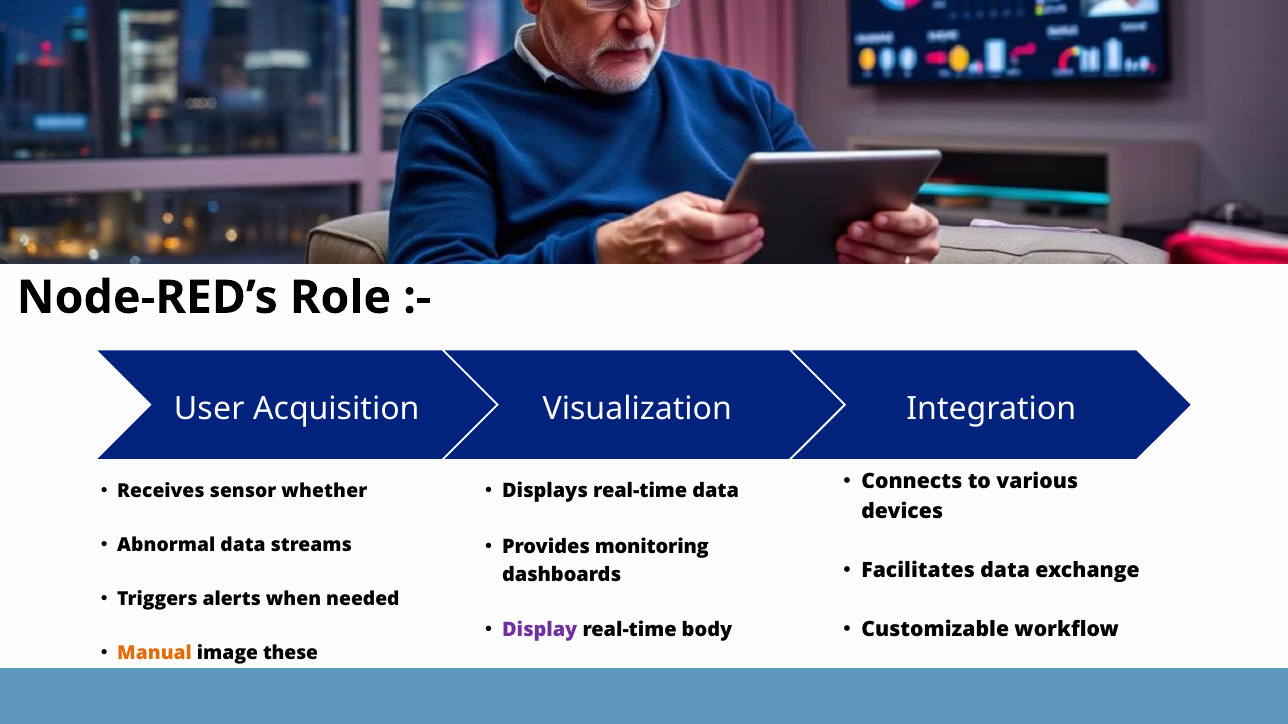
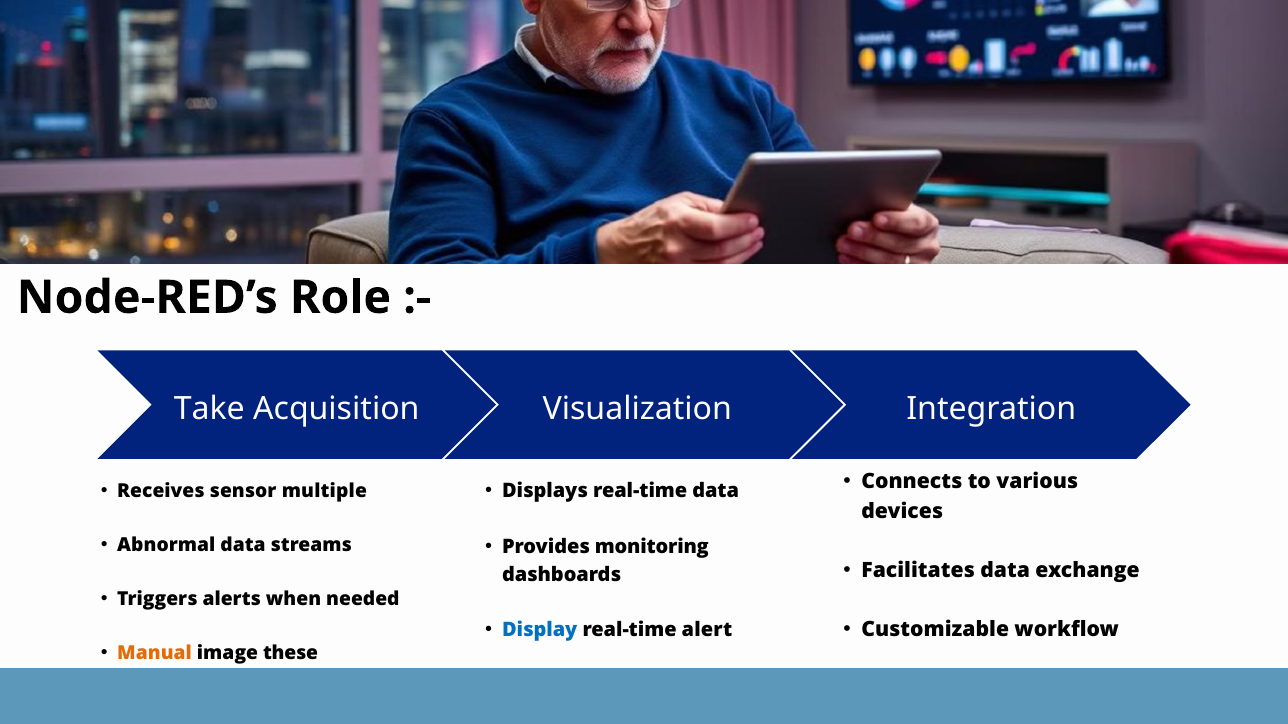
User: User -> Take (209, 409)
whether: whether -> multiple (324, 492)
Display colour: purple -> blue (540, 631)
body: body -> alert (707, 631)
